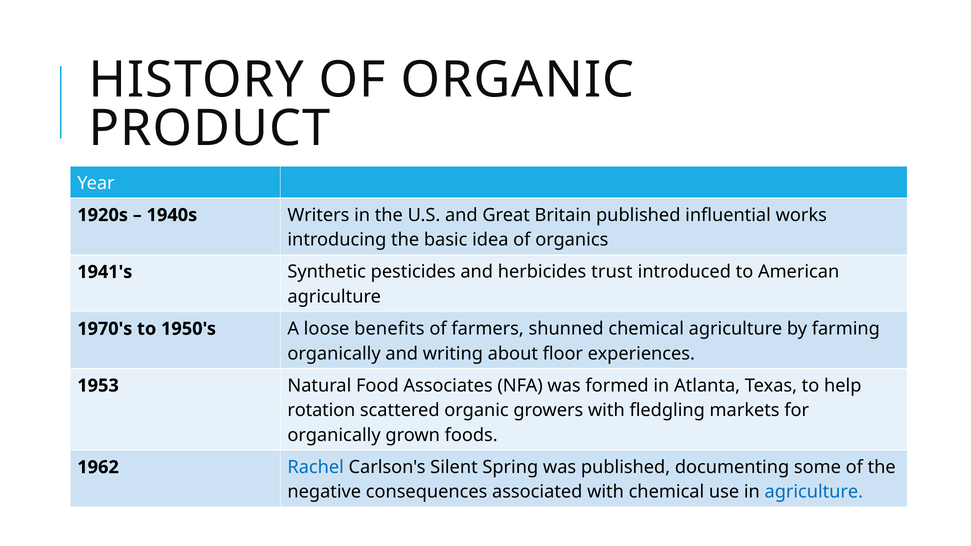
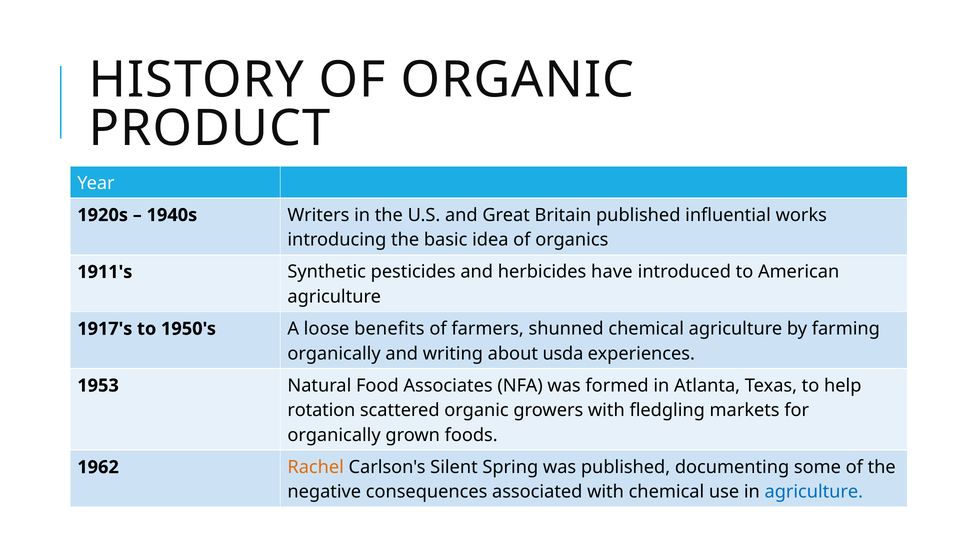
1941's: 1941's -> 1911's (105, 272)
trust: trust -> have (612, 272)
1970's: 1970's -> 1917's (105, 329)
floor: floor -> usda (563, 354)
Rachel colour: blue -> orange (316, 467)
